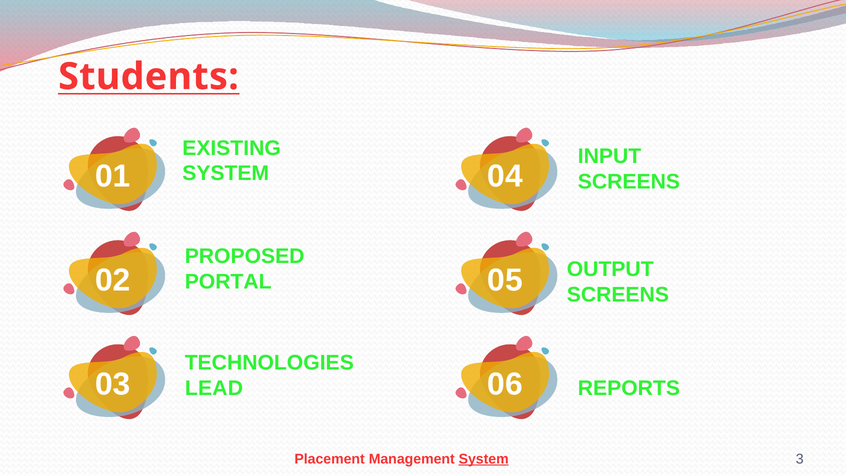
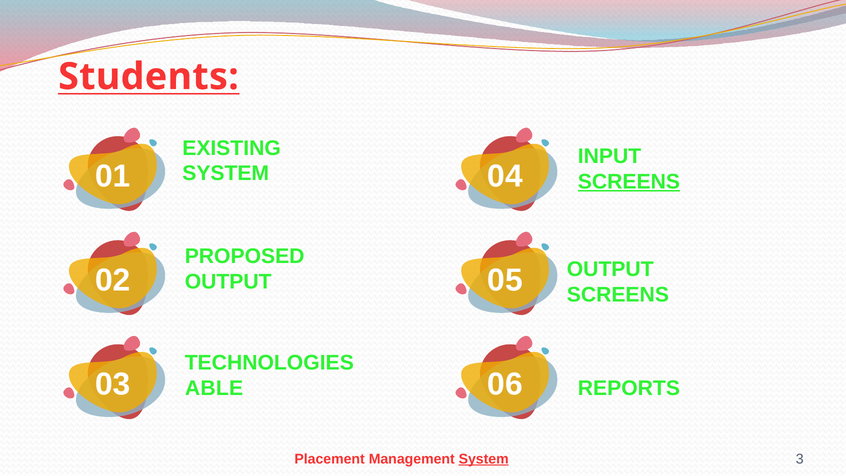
SCREENS underline: none -> present (629, 182)
PORTAL: PORTAL -> OUTPUT (228, 282)
LEAD: LEAD -> ABLE (214, 388)
